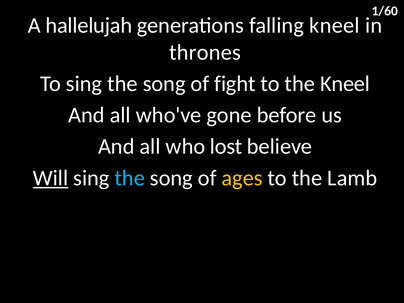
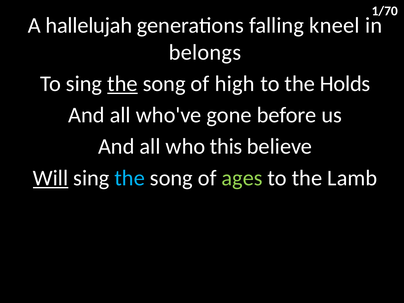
1/60: 1/60 -> 1/70 (385, 11)
thrones: thrones -> belongs (205, 52)
the underline: none -> present (122, 84)
fight: fight -> high (235, 84)
the Kneel: Kneel -> Holds (345, 84)
lost: lost -> this (226, 147)
ages colour: yellow -> light green (242, 178)
